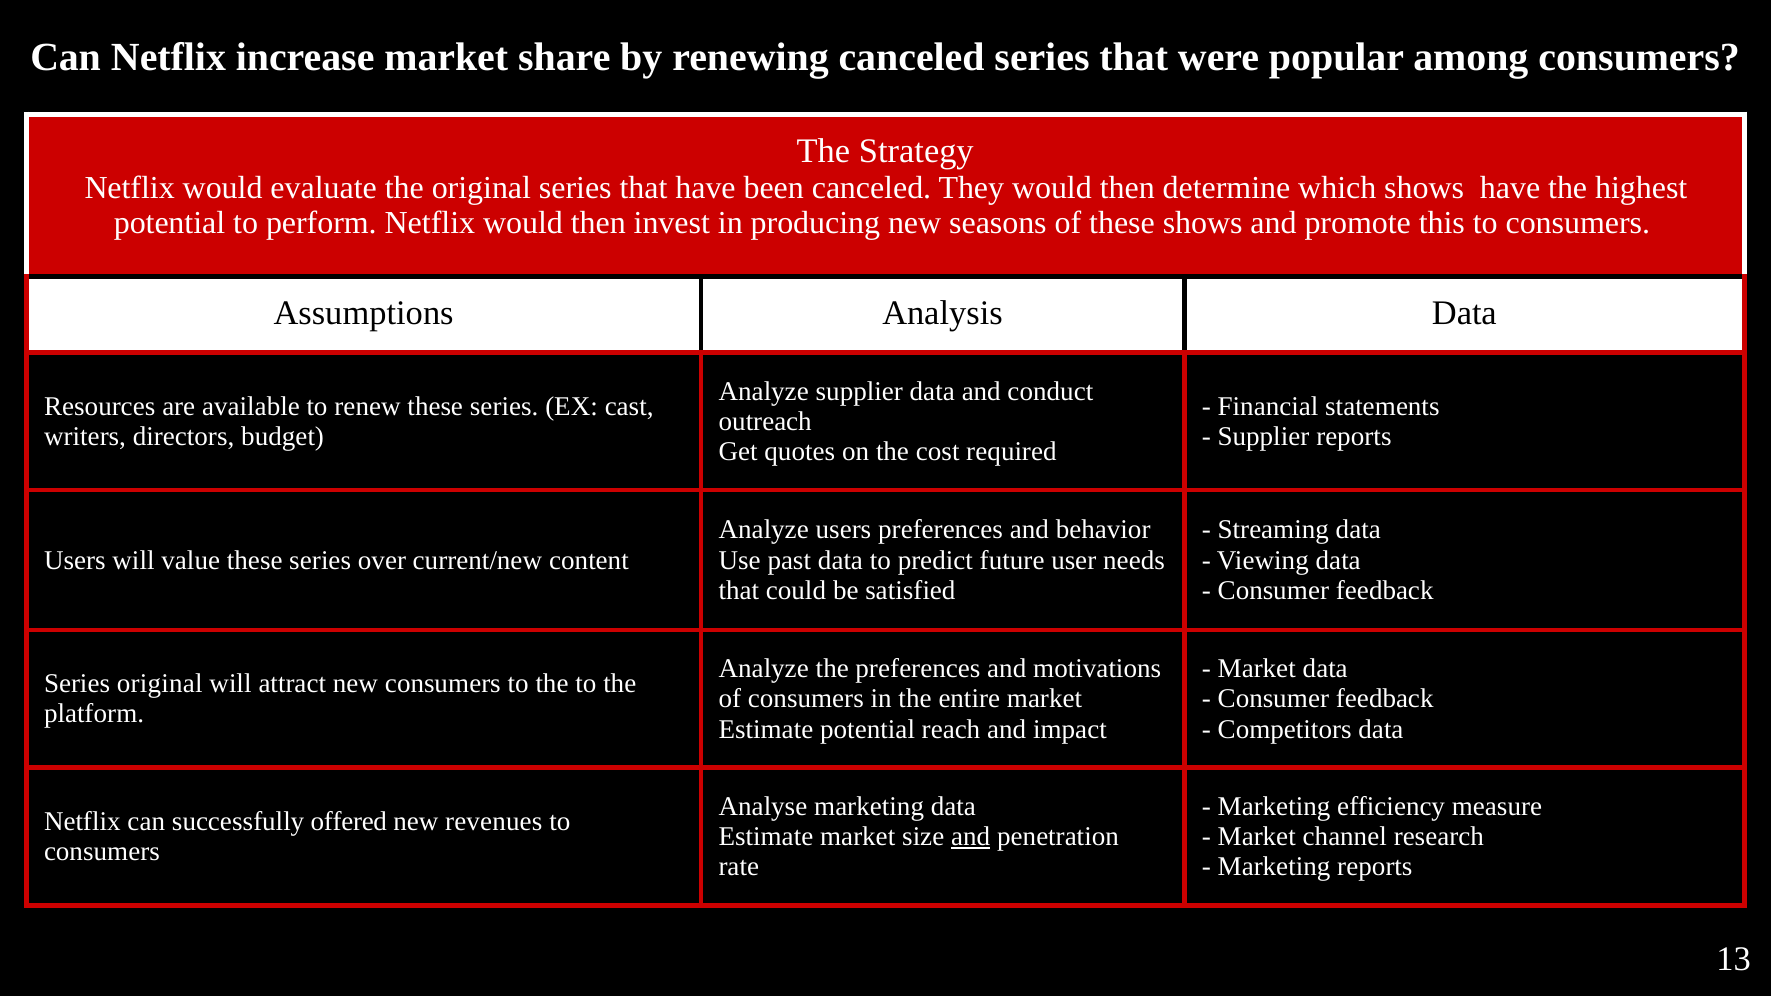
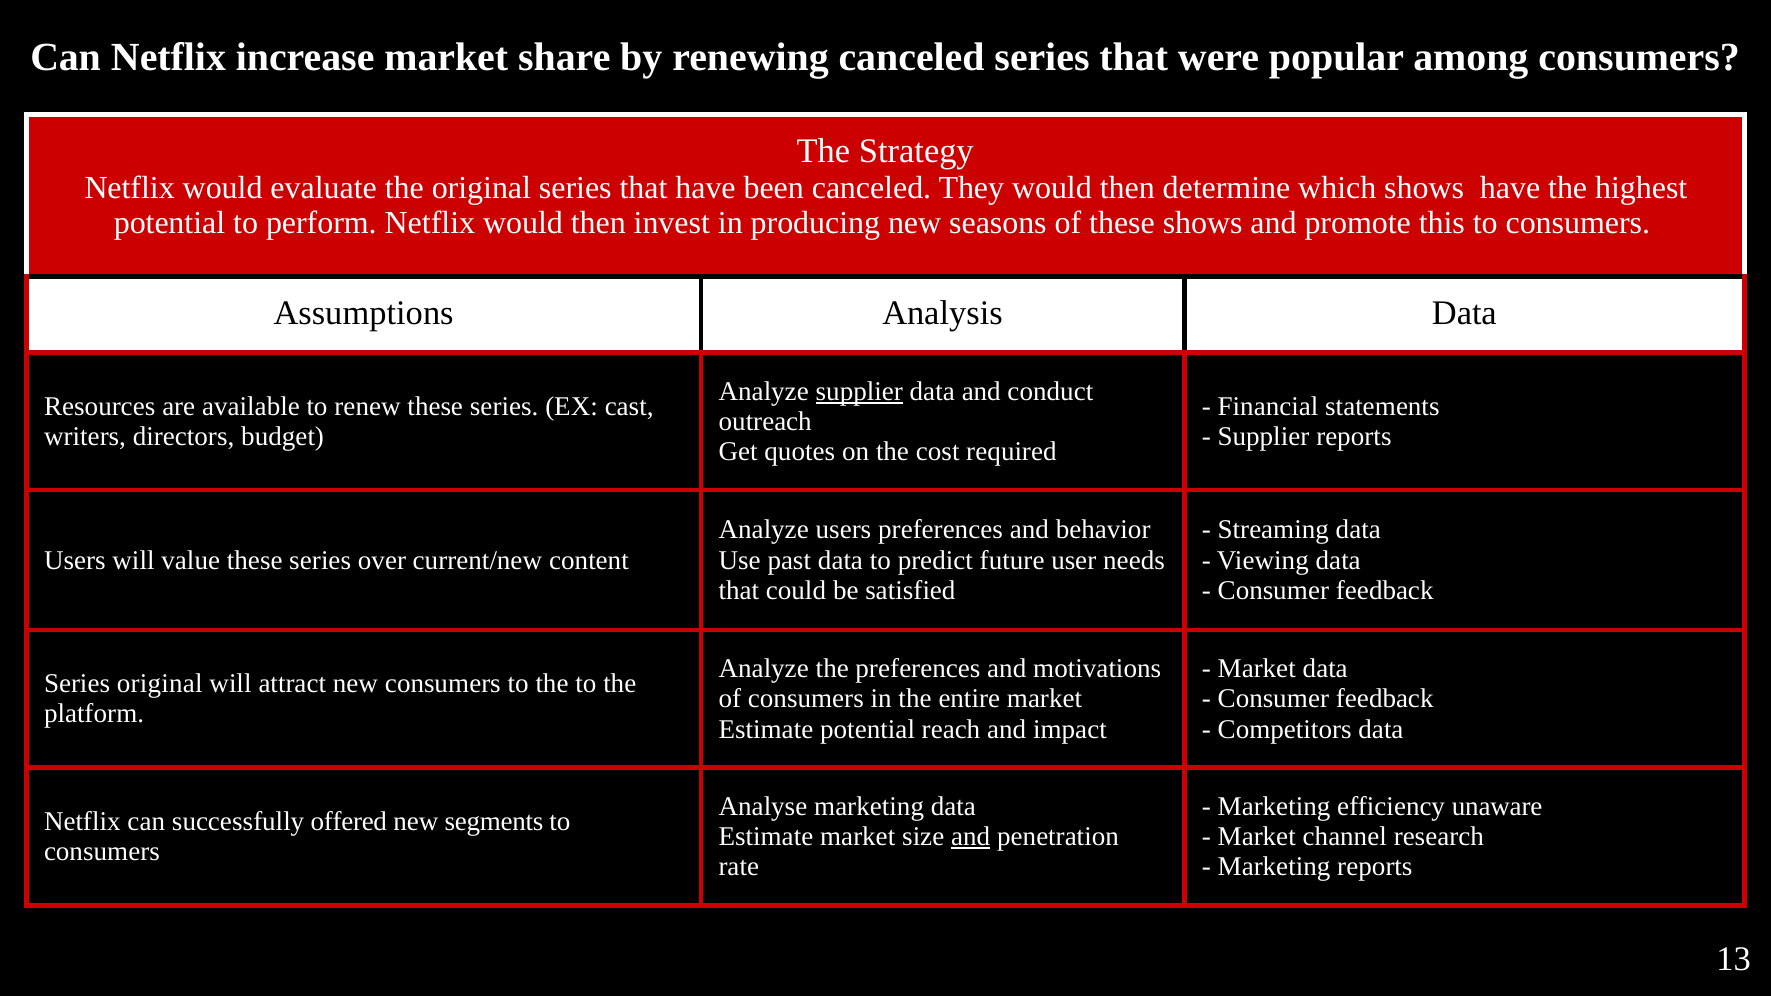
supplier underline: none -> present (859, 391)
measure: measure -> unaware (1497, 807)
revenues: revenues -> segments (494, 822)
